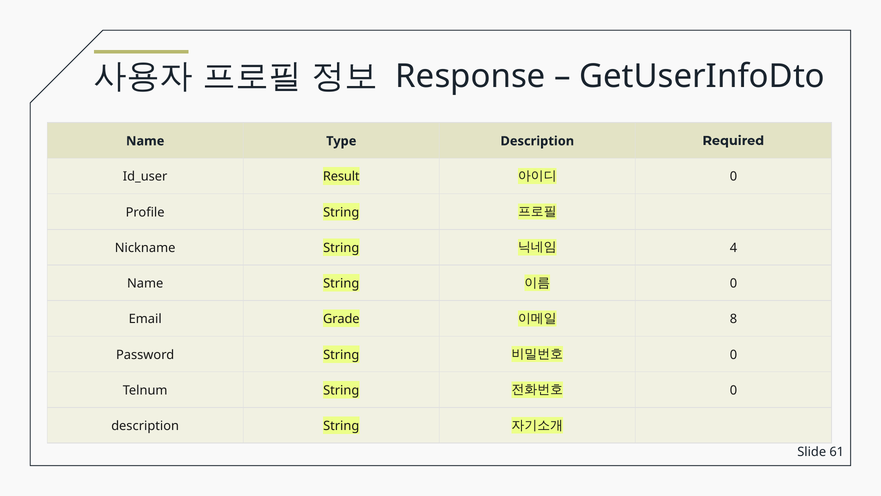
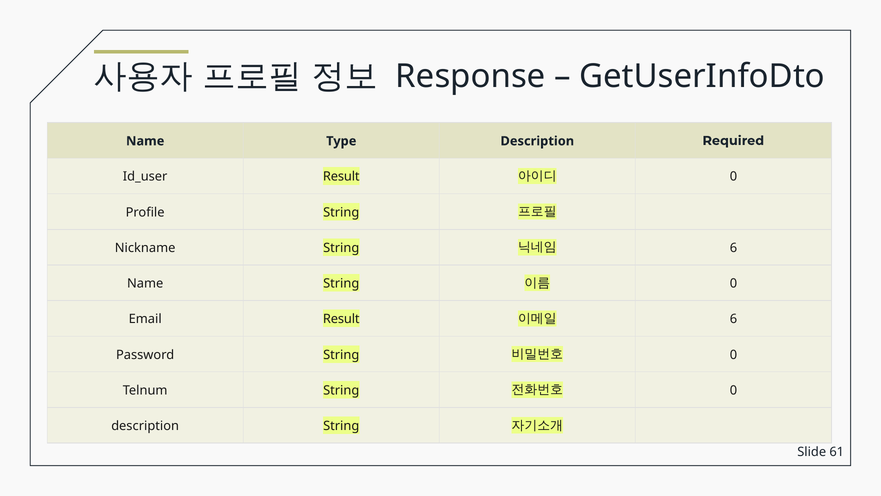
4: 4 -> 6 (733, 248)
Email Grade: Grade -> Result (341, 319)
8: 8 -> 6 (733, 319)
